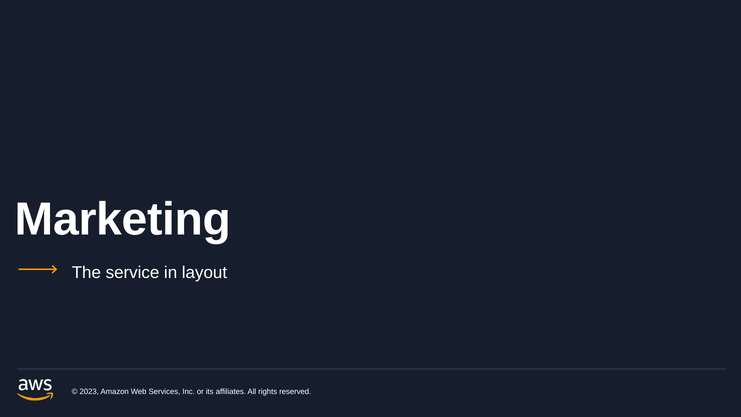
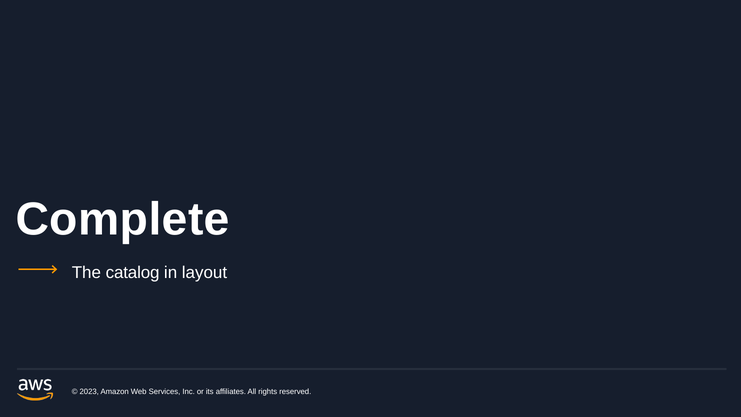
Marketing: Marketing -> Complete (123, 219)
service: service -> catalog (133, 273)
